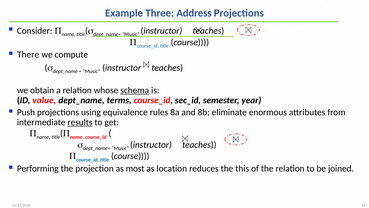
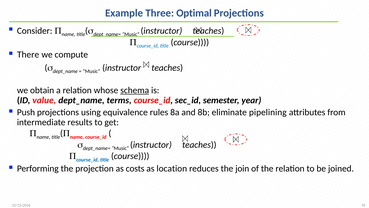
Address: Address -> Optimal (194, 13)
enormous: enormous -> pipelining (268, 112)
results underline: present -> none (80, 122)
most: most -> costs (135, 168)
this: this -> join (242, 168)
